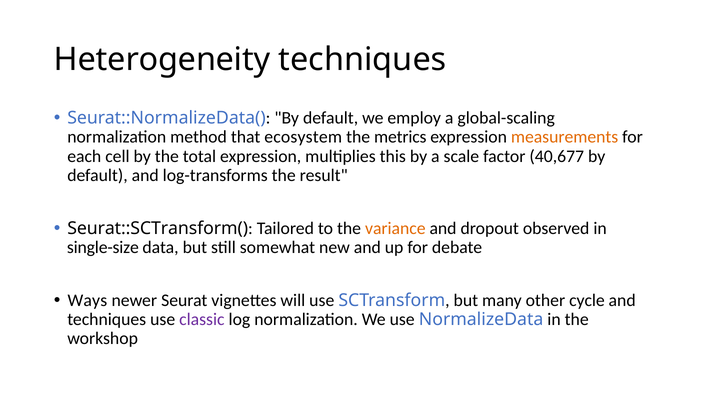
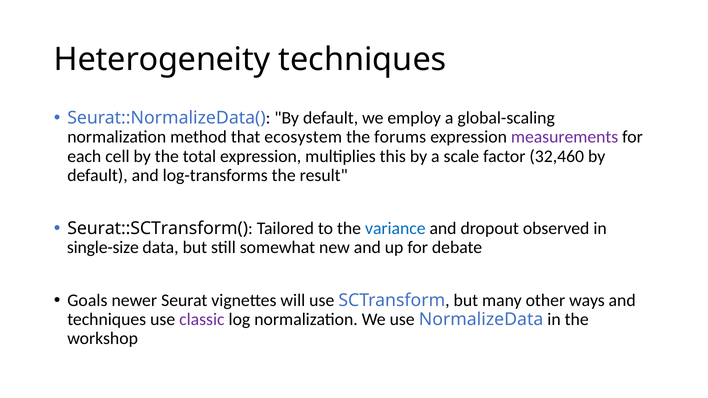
metrics: metrics -> forums (400, 137)
measurements colour: orange -> purple (565, 137)
40,677: 40,677 -> 32,460 (557, 156)
variance colour: orange -> blue (395, 228)
Ways: Ways -> Goals (87, 301)
cycle: cycle -> ways (587, 301)
